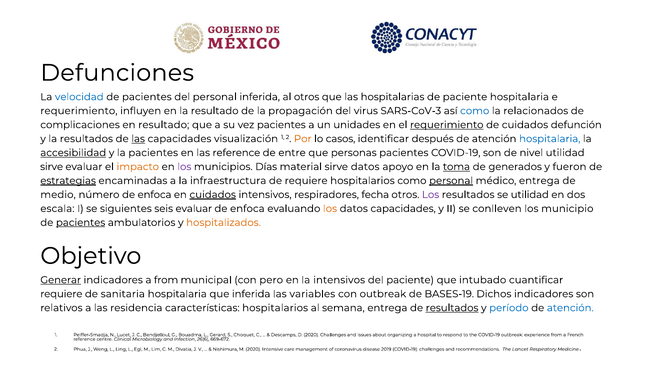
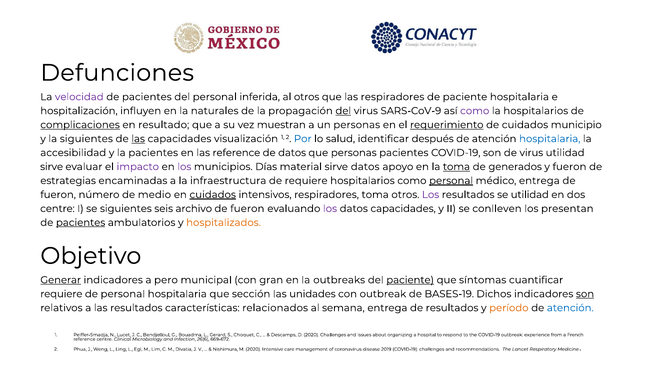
velocidad colour: blue -> purple (79, 97)
las hospitalarias: hospitalarias -> respiradores (393, 97)
requerimiento: requerimiento -> hospitalización (79, 111)
la resultado: resultado -> naturales (215, 111)
del underline: none -> present (343, 111)
SARS-CoV-3: SARS-CoV-3 -> SARS-CoV-9 (411, 111)
como colour: blue -> purple (475, 111)
la relacionados: relacionados -> hospitalarios (536, 111)
complicaciones underline: none -> present (80, 125)
vez pacientes: pacientes -> muestran (281, 125)
un unidades: unidades -> personas (357, 125)
defunción: defunción -> municipio (576, 125)
la resultados: resultados -> siguientes (86, 139)
Por colour: orange -> blue (303, 139)
casos: casos -> salud (340, 139)
accesibilidad underline: present -> none (73, 153)
de entre: entre -> datos (292, 153)
de nivel: nivel -> virus (531, 153)
impacto colour: orange -> purple (138, 167)
estrategias underline: present -> none (68, 181)
medio: medio -> fueron (58, 195)
número de enfoca: enfoca -> medio (154, 195)
respiradores fecha: fecha -> toma (375, 195)
escala: escala -> centre (57, 209)
seis evaluar: evaluar -> archivo (194, 209)
enfoca: enfoca -> fueron (247, 209)
los colour: orange -> purple (330, 209)
municipio: municipio -> presentan (567, 209)
a from: from -> pero (166, 280)
pero: pero -> gran (271, 280)
la intensivos: intensivos -> outbreaks (339, 280)
paciente underline: none -> present (410, 280)
intubado: intubado -> síntomas (483, 280)
de sanitaria: sanitaria -> personal (123, 294)
que inferida: inferida -> sección (251, 294)
variables: variables -> unidades (312, 294)
son underline: none -> present (585, 294)
las residencia: residencia -> resultados (136, 308)
características hospitalarios: hospitalarios -> relacionados (275, 308)
resultados underline: present -> none (452, 308)
período colour: blue -> orange (509, 308)
